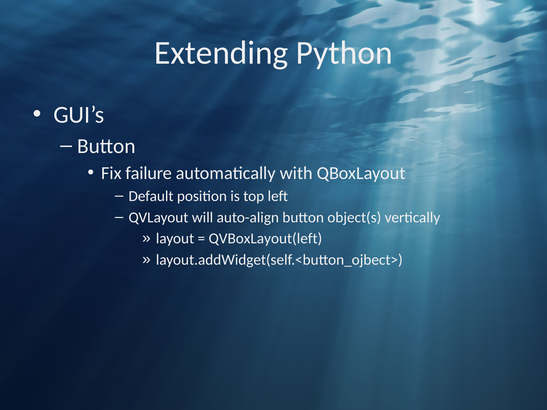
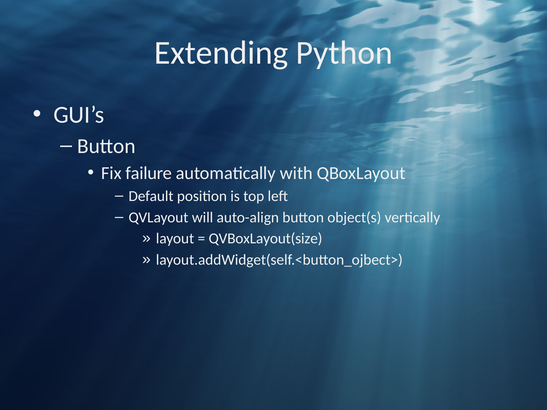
QVBoxLayout(left: QVBoxLayout(left -> QVBoxLayout(size (265, 239)
